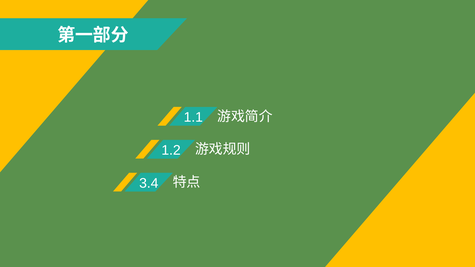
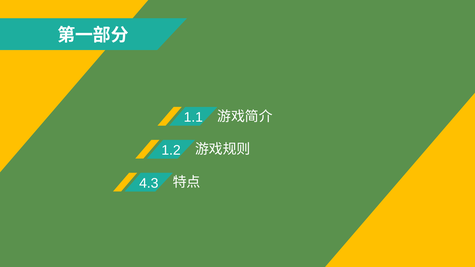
3.4: 3.4 -> 4.3 (149, 183)
